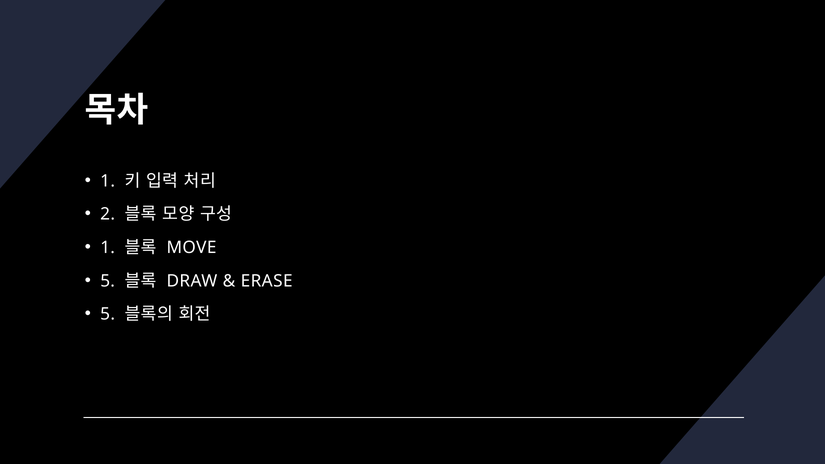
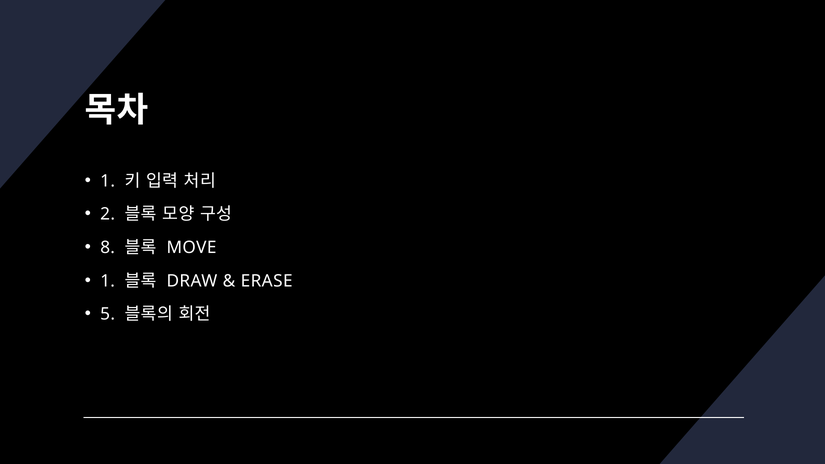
1: 1 -> 8 (108, 248)
5: 5 -> 1 (108, 281)
